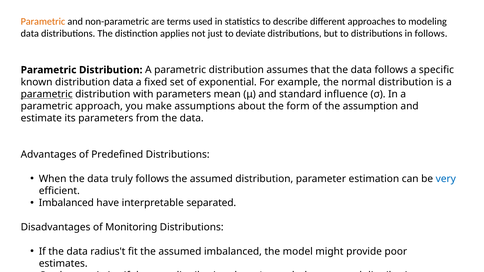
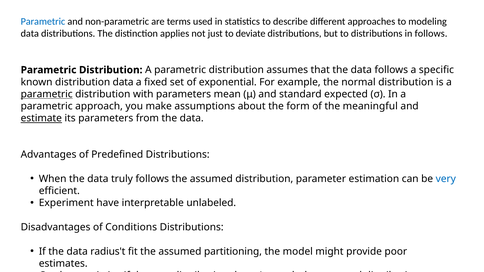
Parametric colour: orange -> blue (43, 22)
influence: influence -> expected (346, 94)
assumption: assumption -> meaningful (370, 106)
estimate underline: none -> present (41, 118)
Imbalanced: Imbalanced -> Experiment (66, 203)
separated: separated -> unlabeled (211, 203)
Monitoring: Monitoring -> Conditions (131, 227)
assumed imbalanced: imbalanced -> partitioning (233, 252)
